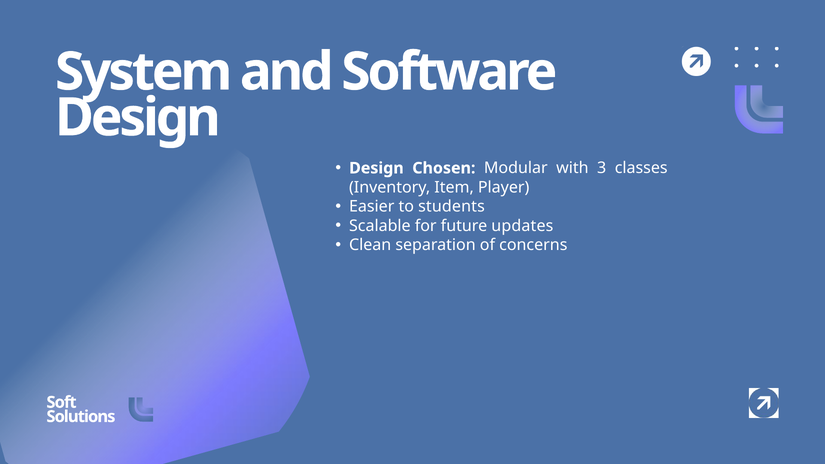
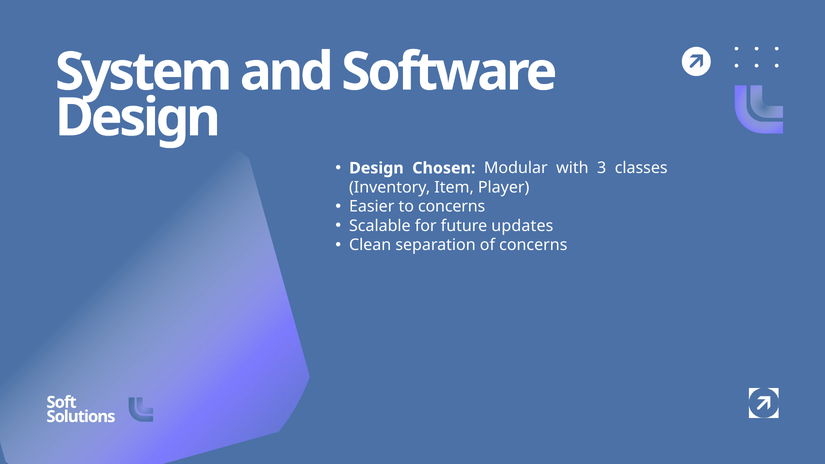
to students: students -> concerns (452, 207)
